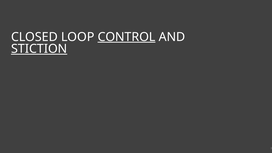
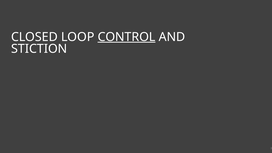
STICTION underline: present -> none (39, 49)
